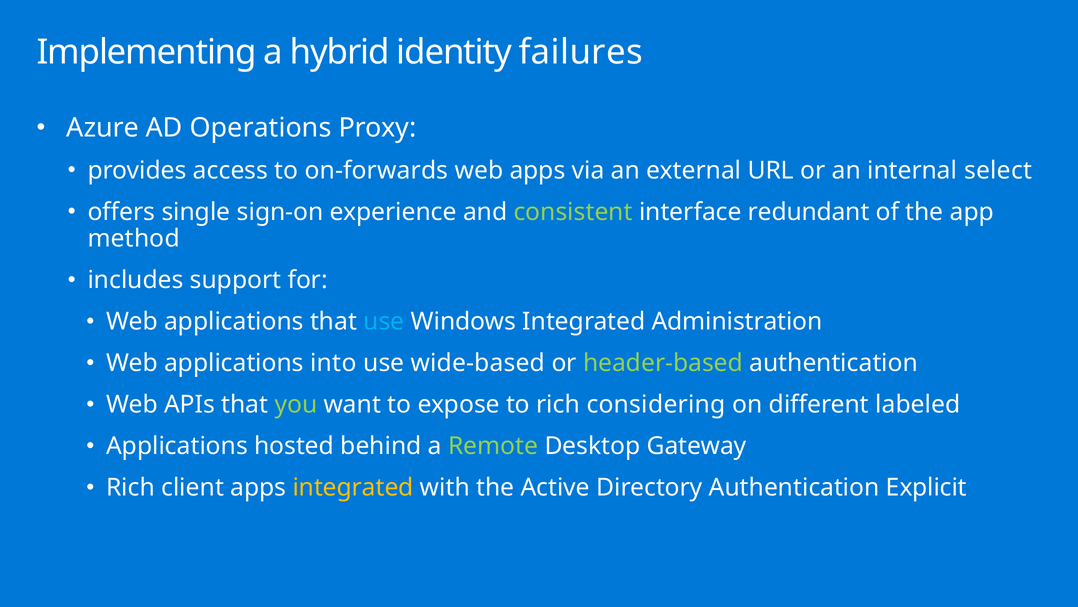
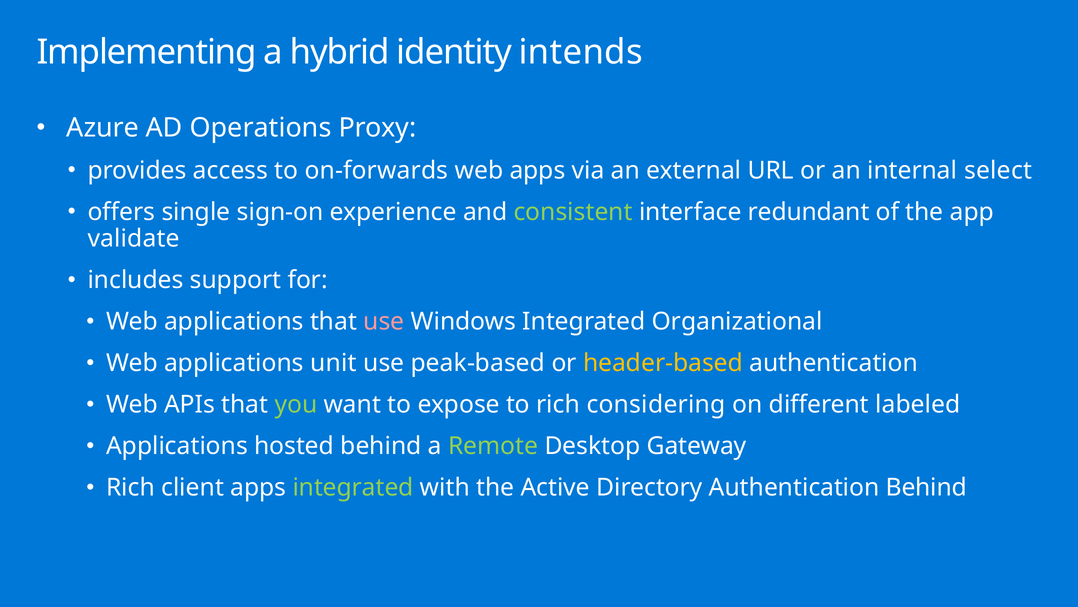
failures: failures -> intends (581, 52)
method: method -> validate (134, 238)
use colour: light blue -> pink (384, 321)
Administration: Administration -> Organizational (737, 321)
into: into -> unit (333, 363)
wide-based: wide-based -> peak-based (478, 363)
header-based colour: light green -> yellow (663, 363)
integrated colour: yellow -> light green (353, 487)
Authentication Explicit: Explicit -> Behind (926, 487)
